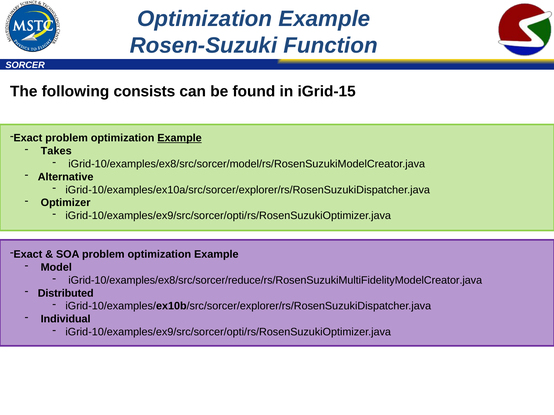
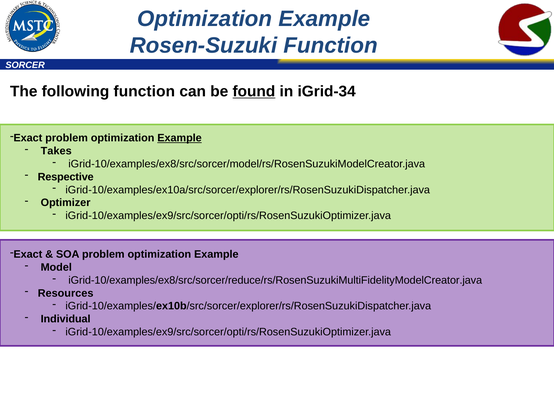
following consists: consists -> function (144, 91)
found underline: none -> present (254, 91)
iGrid-15: iGrid-15 -> iGrid-34 (327, 91)
Alternative: Alternative -> Respective (66, 177)
Distributed: Distributed -> Resources (66, 293)
